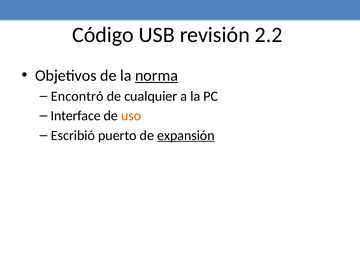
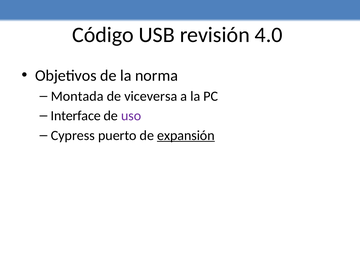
2.2: 2.2 -> 4.0 (269, 35)
norma underline: present -> none (157, 76)
Encontró: Encontró -> Montada (77, 96)
cualquier: cualquier -> viceversa (151, 96)
uso colour: orange -> purple (131, 116)
Escribió: Escribió -> Cypress (73, 135)
